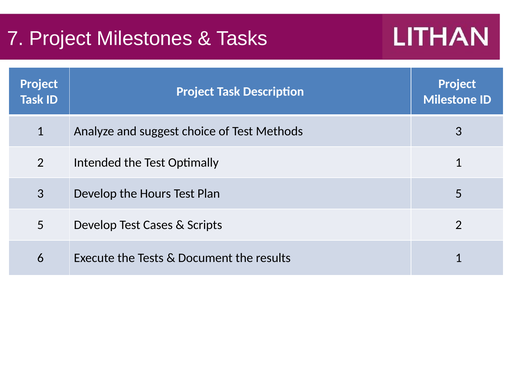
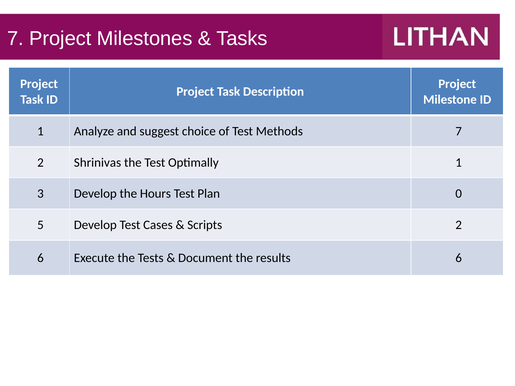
Methods 3: 3 -> 7 (459, 131)
Intended: Intended -> Shrinivas (98, 163)
Plan 5: 5 -> 0 (459, 194)
results 1: 1 -> 6 (459, 258)
